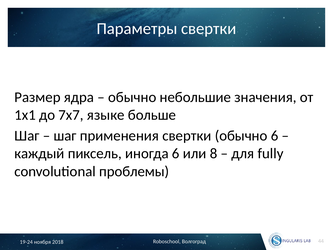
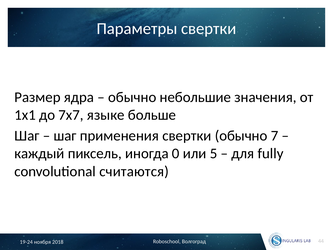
обычно 6: 6 -> 7 (275, 136)
иногда 6: 6 -> 0 (176, 153)
8: 8 -> 5 (214, 153)
проблемы: проблемы -> считаются (134, 171)
